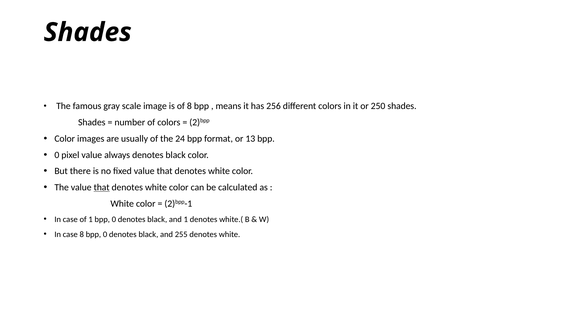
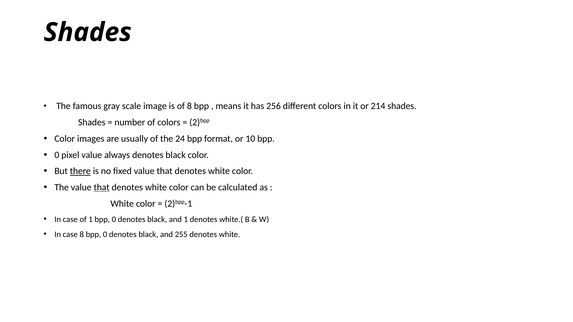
250: 250 -> 214 (378, 106)
13: 13 -> 10 (250, 139)
there underline: none -> present (80, 171)
